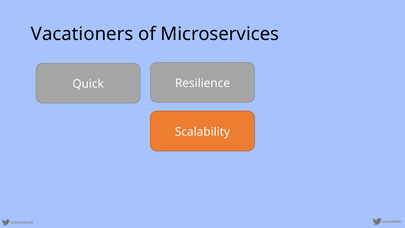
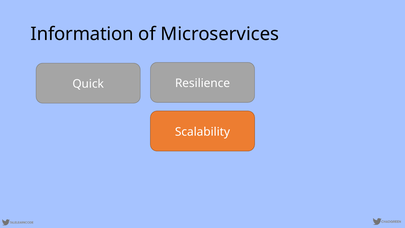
Vacationers: Vacationers -> Information (82, 34)
